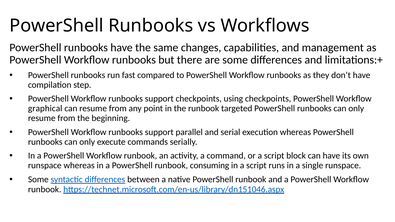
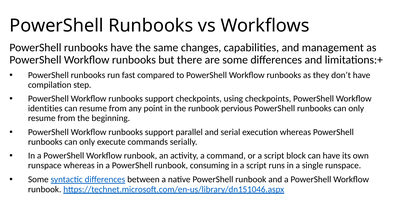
graphical: graphical -> identities (45, 109)
targeted: targeted -> pervious (237, 109)
